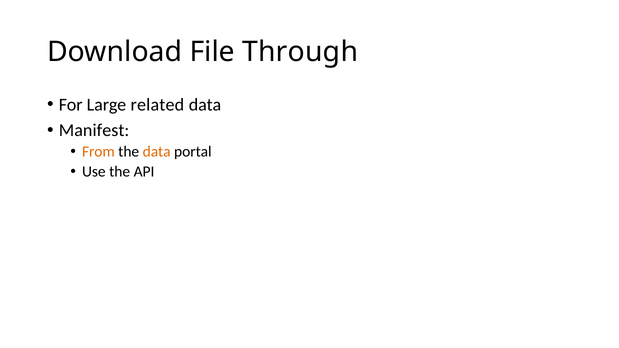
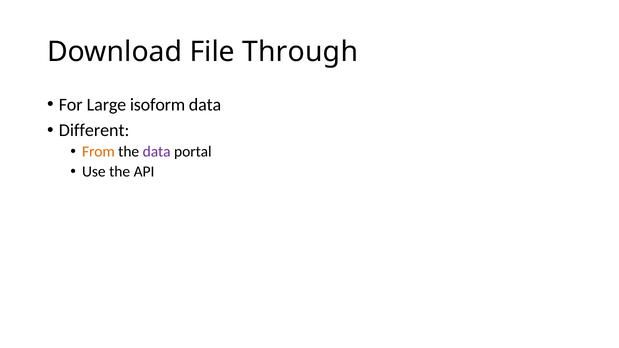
related: related -> isoform (158, 105)
Manifest: Manifest -> Different (94, 131)
data colour: orange -> purple (157, 152)
